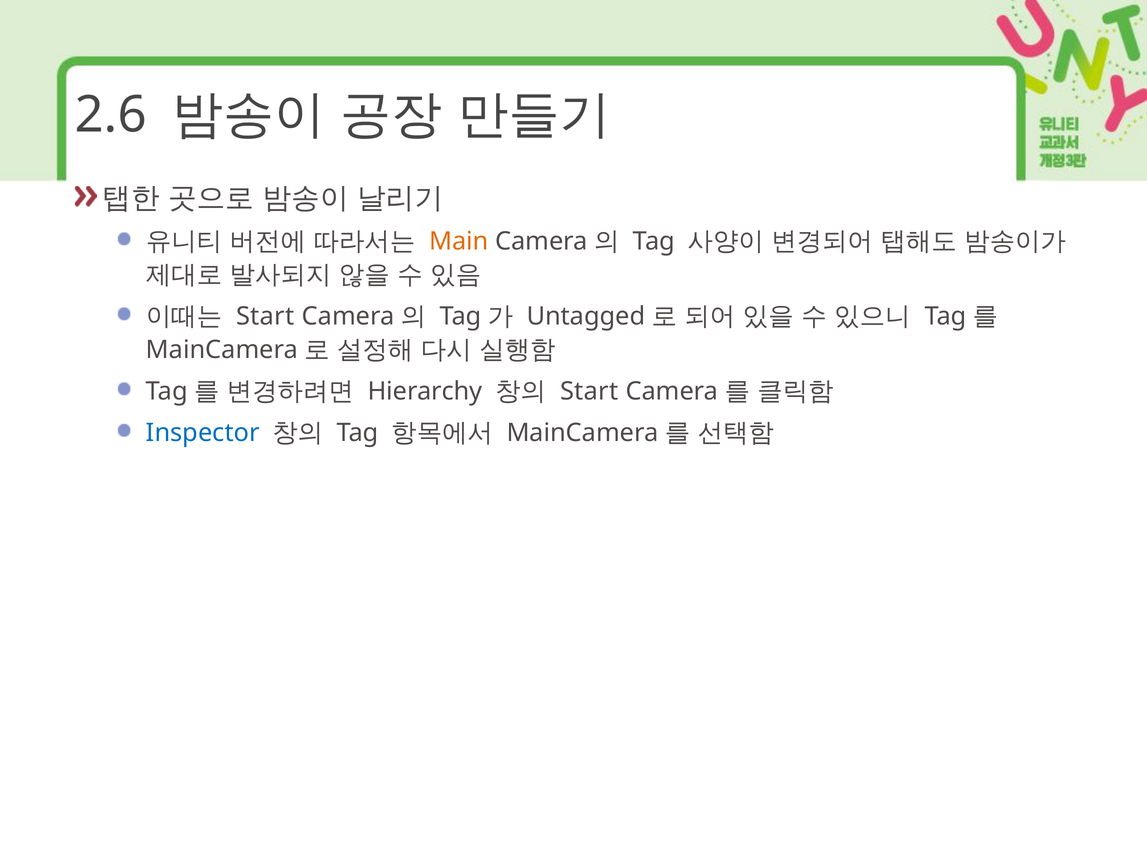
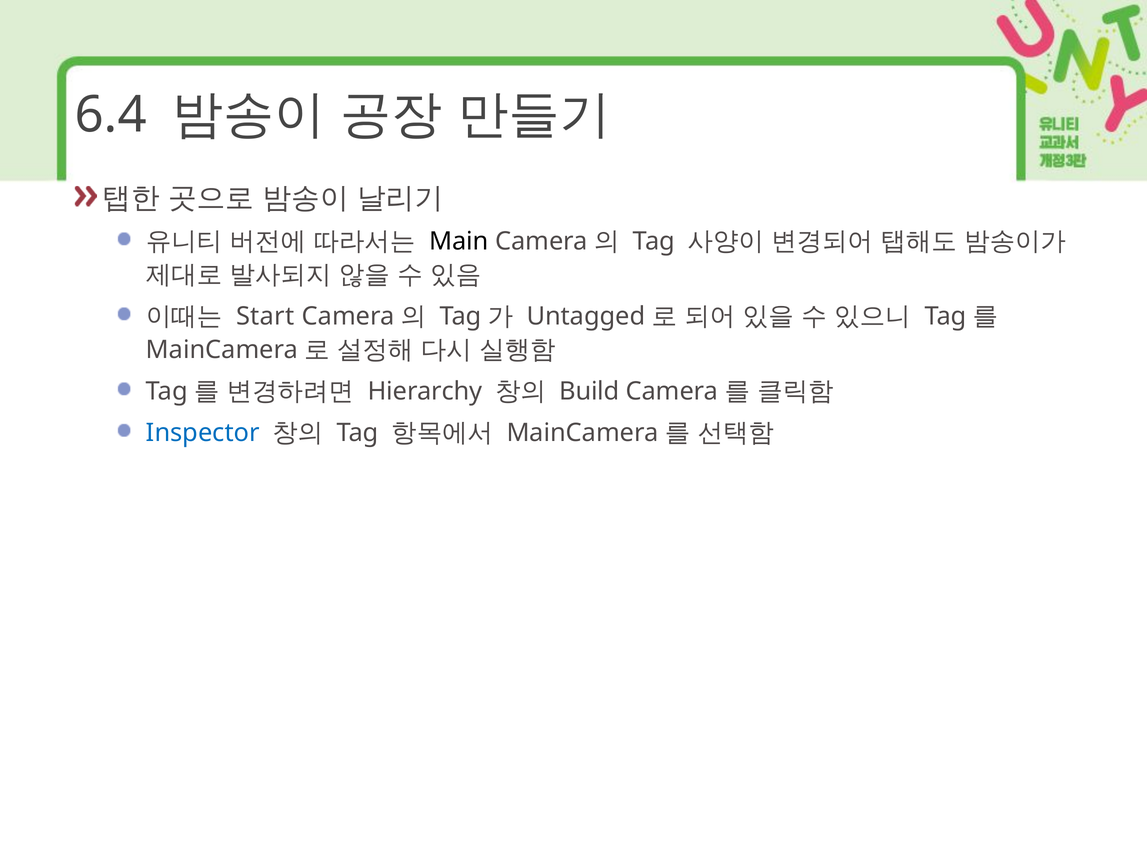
2.6: 2.6 -> 6.4 (111, 115)
Main colour: orange -> black (459, 242)
Start: Start -> Build (589, 392)
